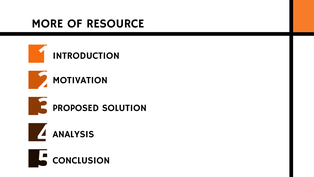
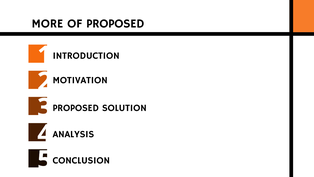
OF RESOURCE: RESOURCE -> PROPOSED (115, 23)
